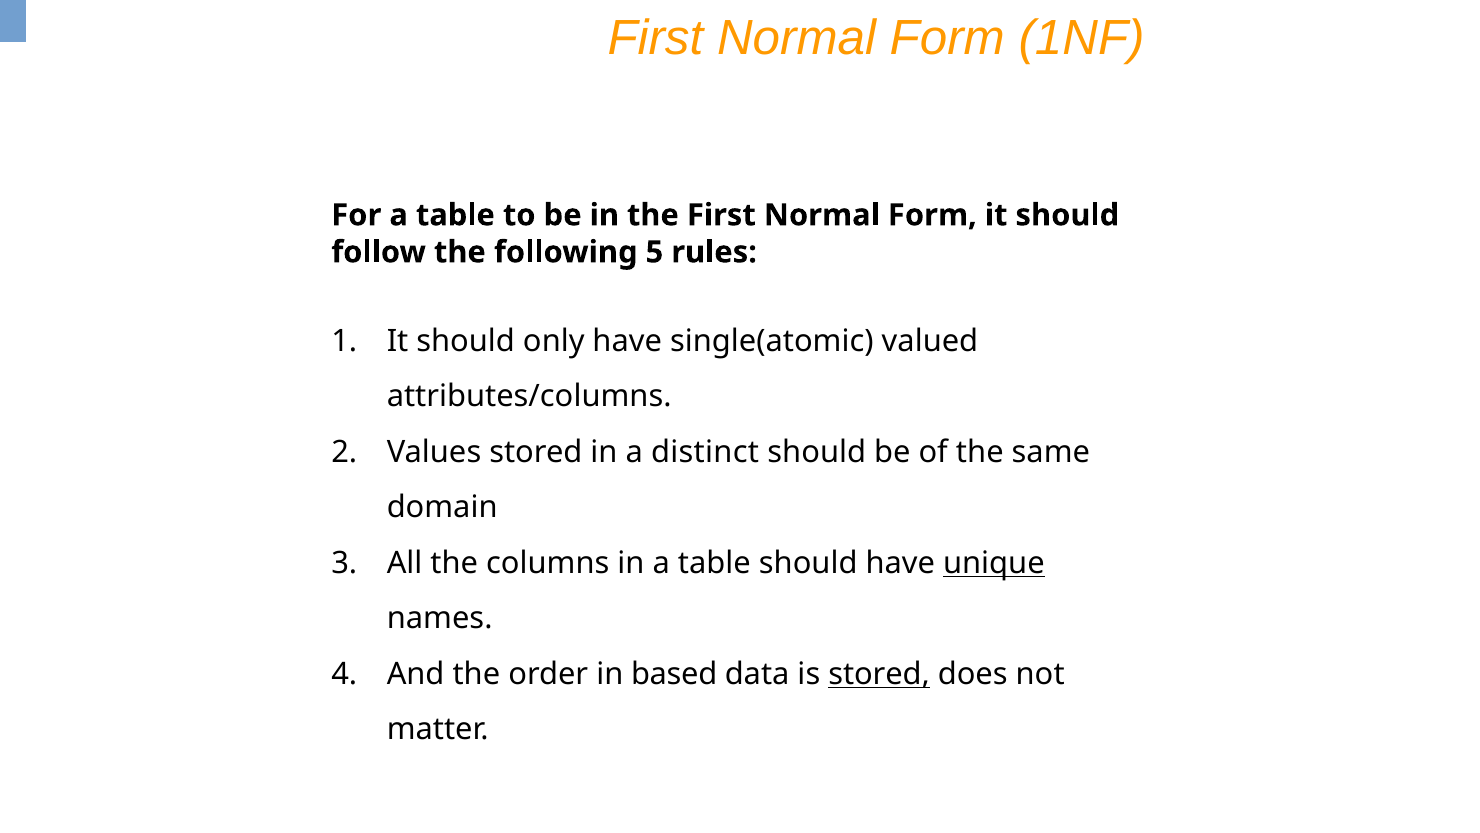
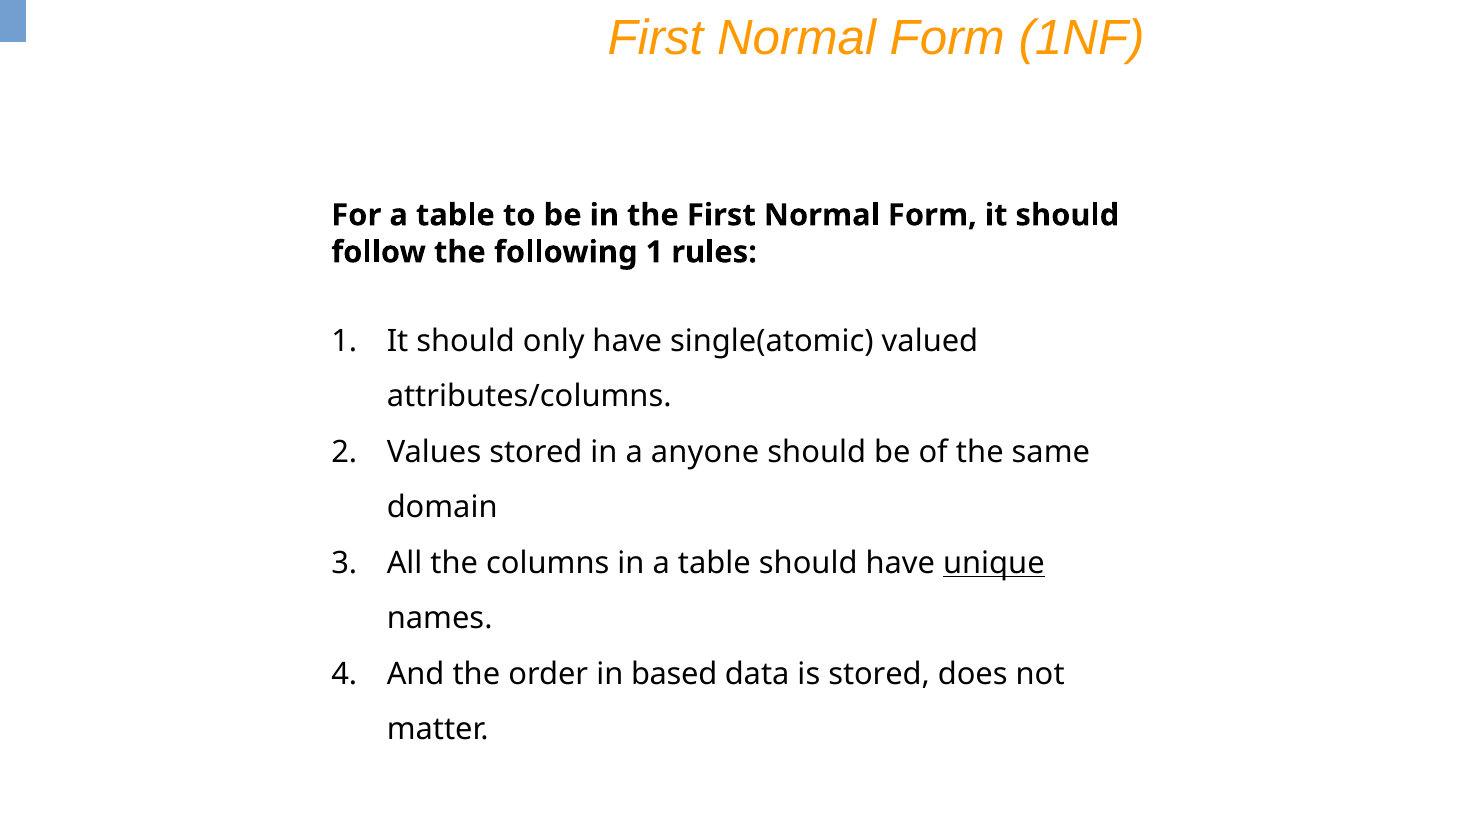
following 5: 5 -> 1 (654, 252)
distinct: distinct -> anyone (705, 452)
stored underline: present -> none (879, 674)
